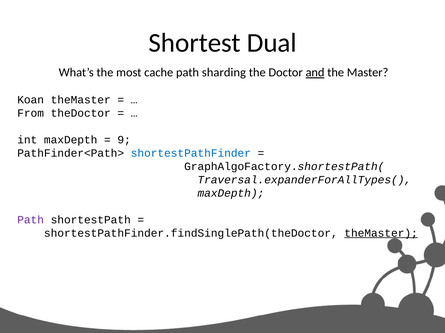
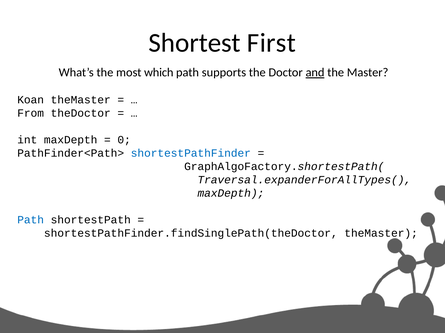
Dual: Dual -> First (271, 43)
cache: cache -> which (159, 73)
sharding: sharding -> supports (224, 73)
9: 9 -> 0 (124, 140)
Path colour: purple -> blue (31, 220)
theMaster underline: present -> none (381, 234)
